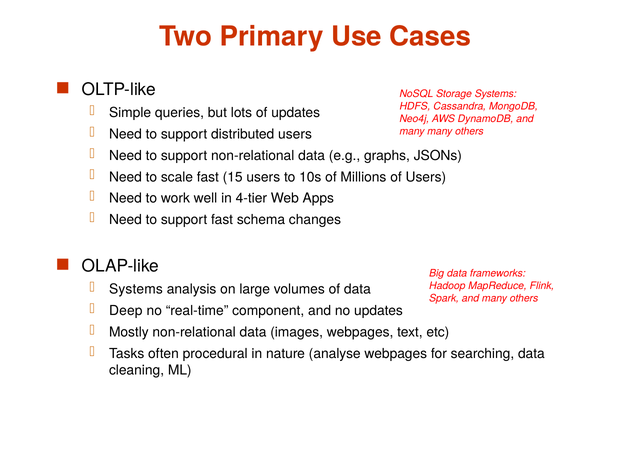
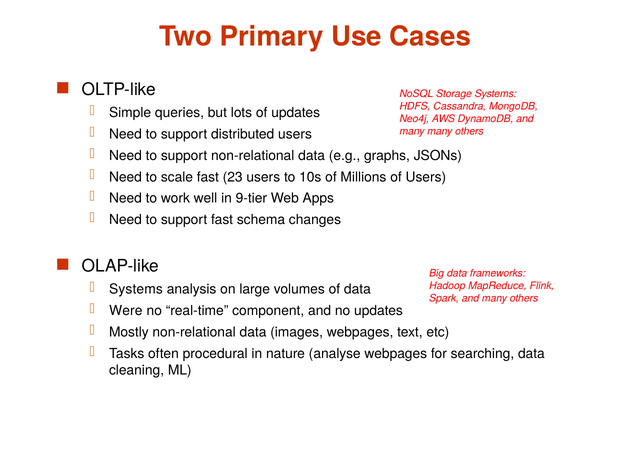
15: 15 -> 23 (233, 177)
4-tier: 4-tier -> 9-tier (251, 199)
Deep: Deep -> Were (126, 311)
